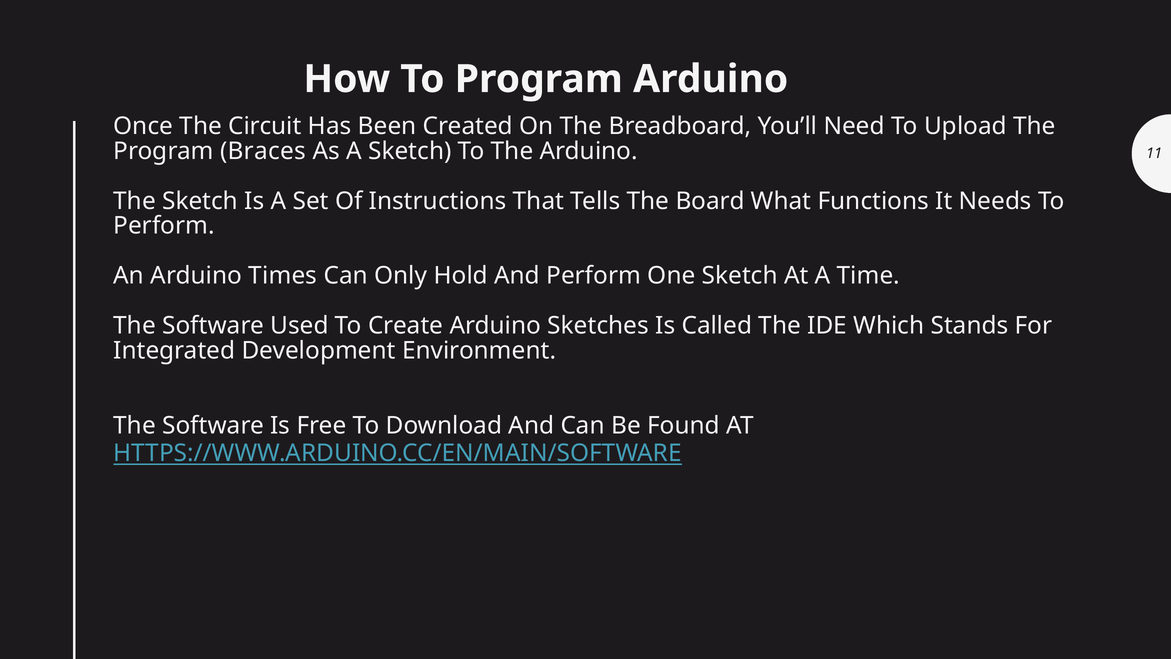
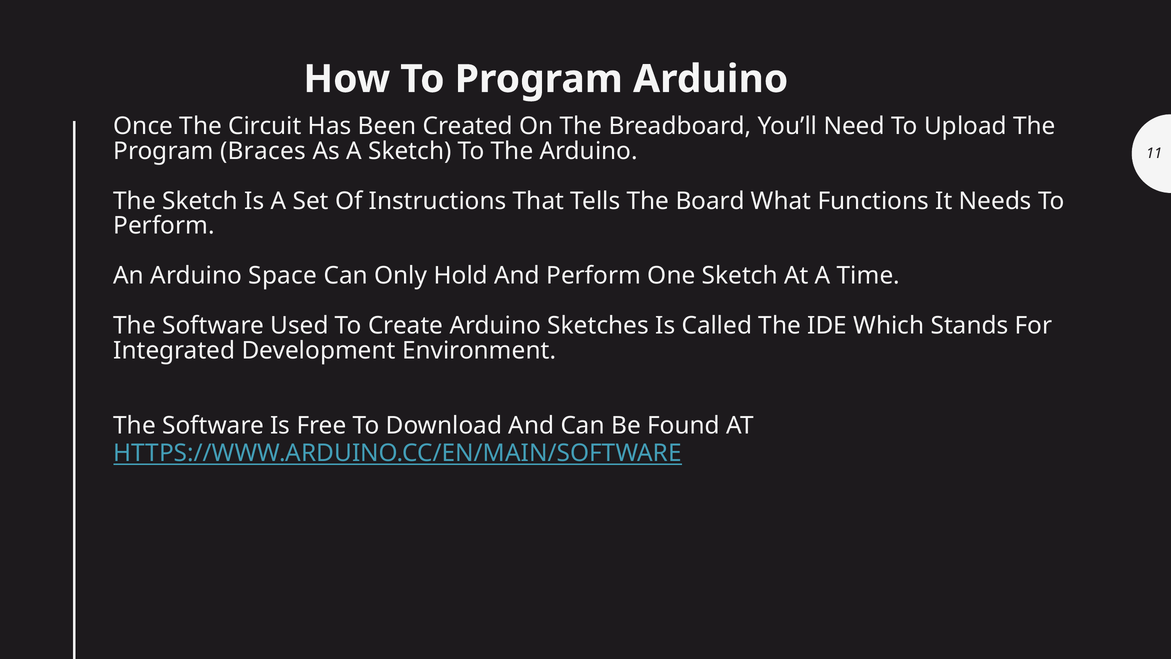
Times: Times -> Space (283, 276)
